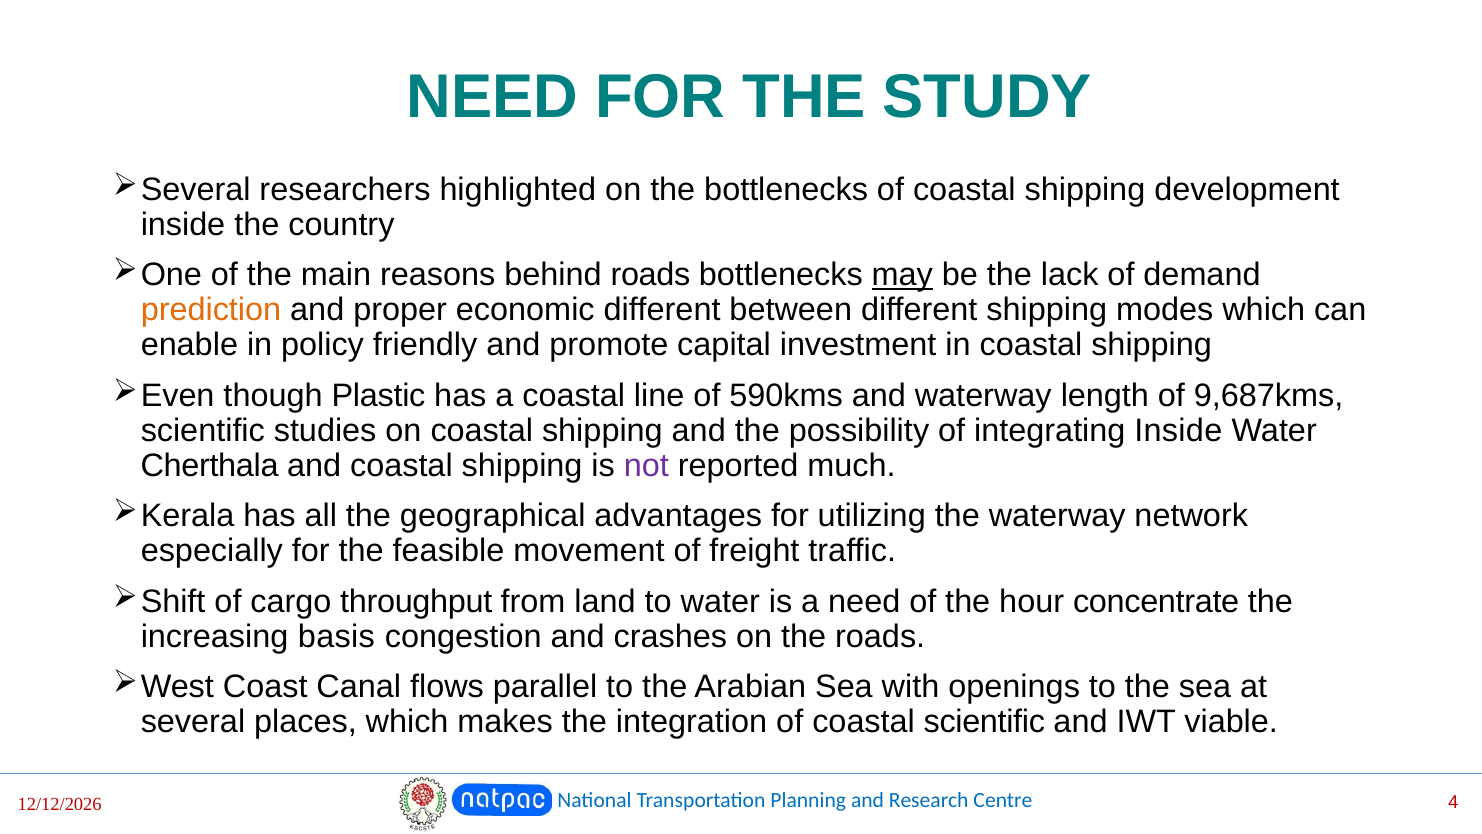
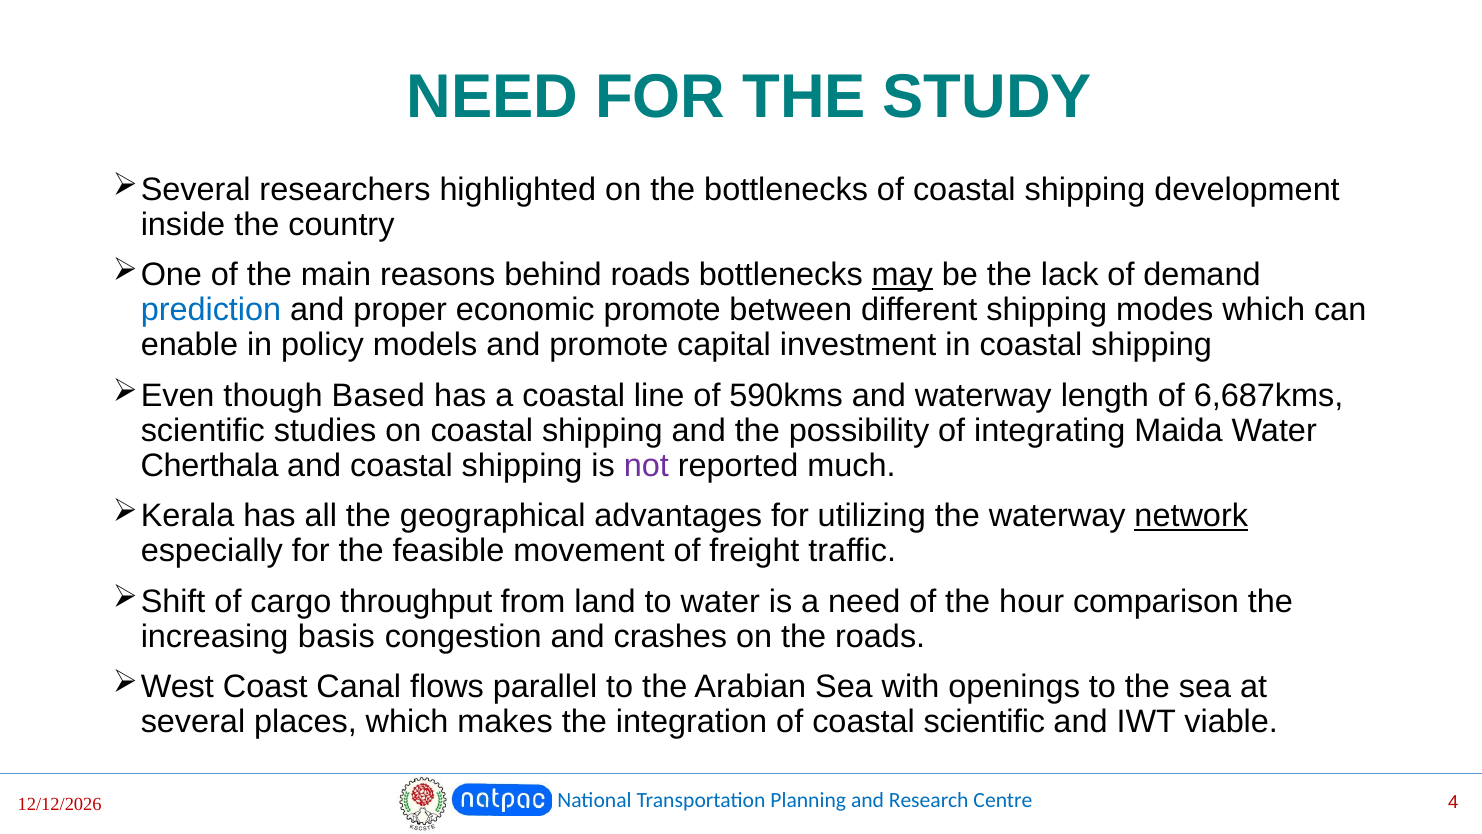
prediction colour: orange -> blue (211, 310)
economic different: different -> promote (662, 310)
friendly: friendly -> models (425, 345)
Plastic: Plastic -> Based (378, 396)
9,687kms: 9,687kms -> 6,687kms (1269, 396)
integrating Inside: Inside -> Maida (1179, 431)
network underline: none -> present (1191, 516)
concentrate: concentrate -> comparison (1156, 601)
